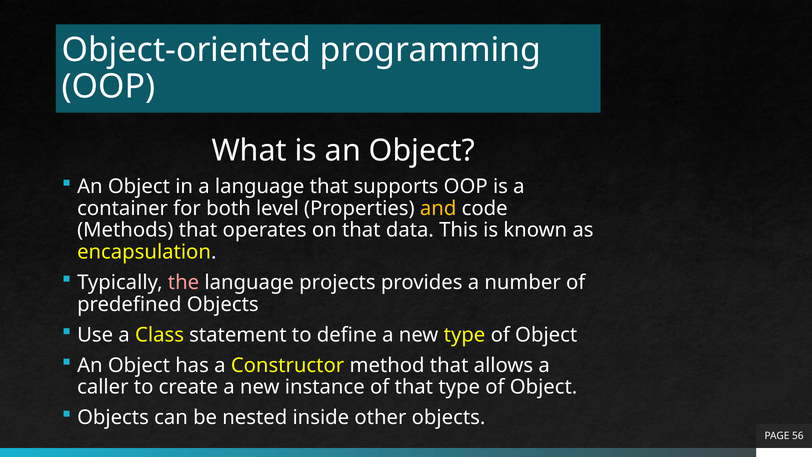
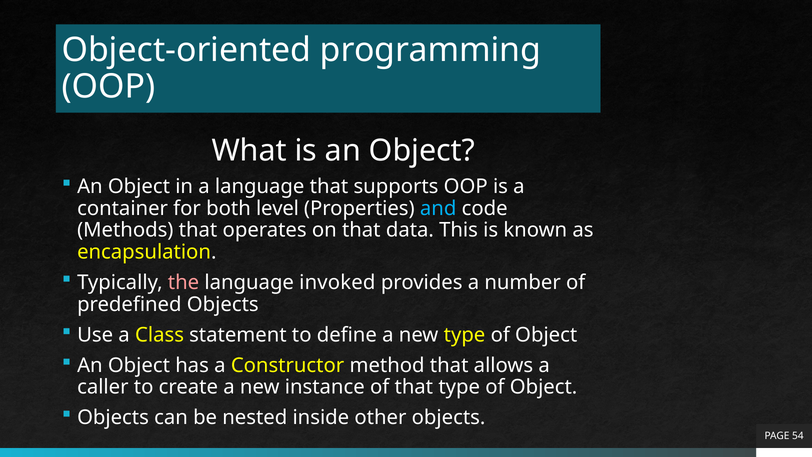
and colour: yellow -> light blue (438, 208)
projects: projects -> invoked (337, 282)
56: 56 -> 54 (798, 436)
